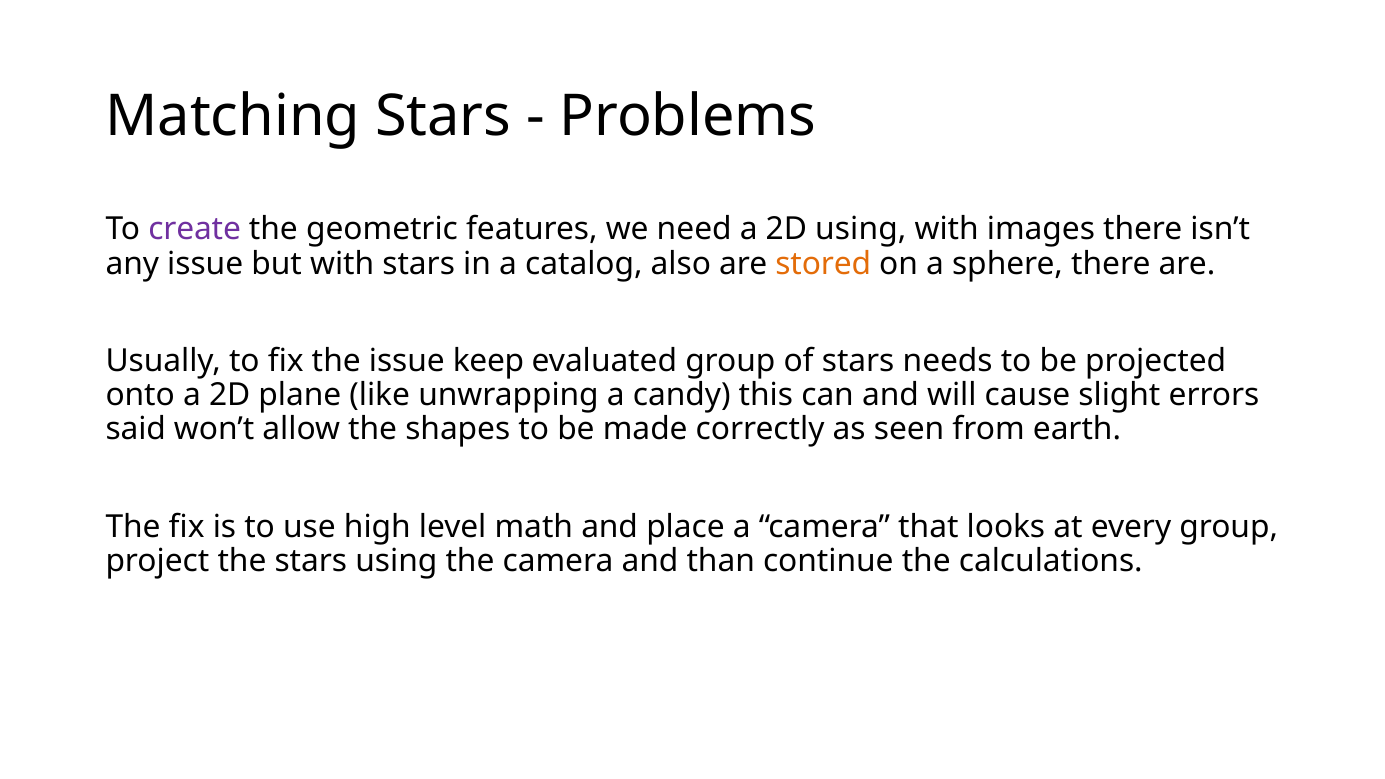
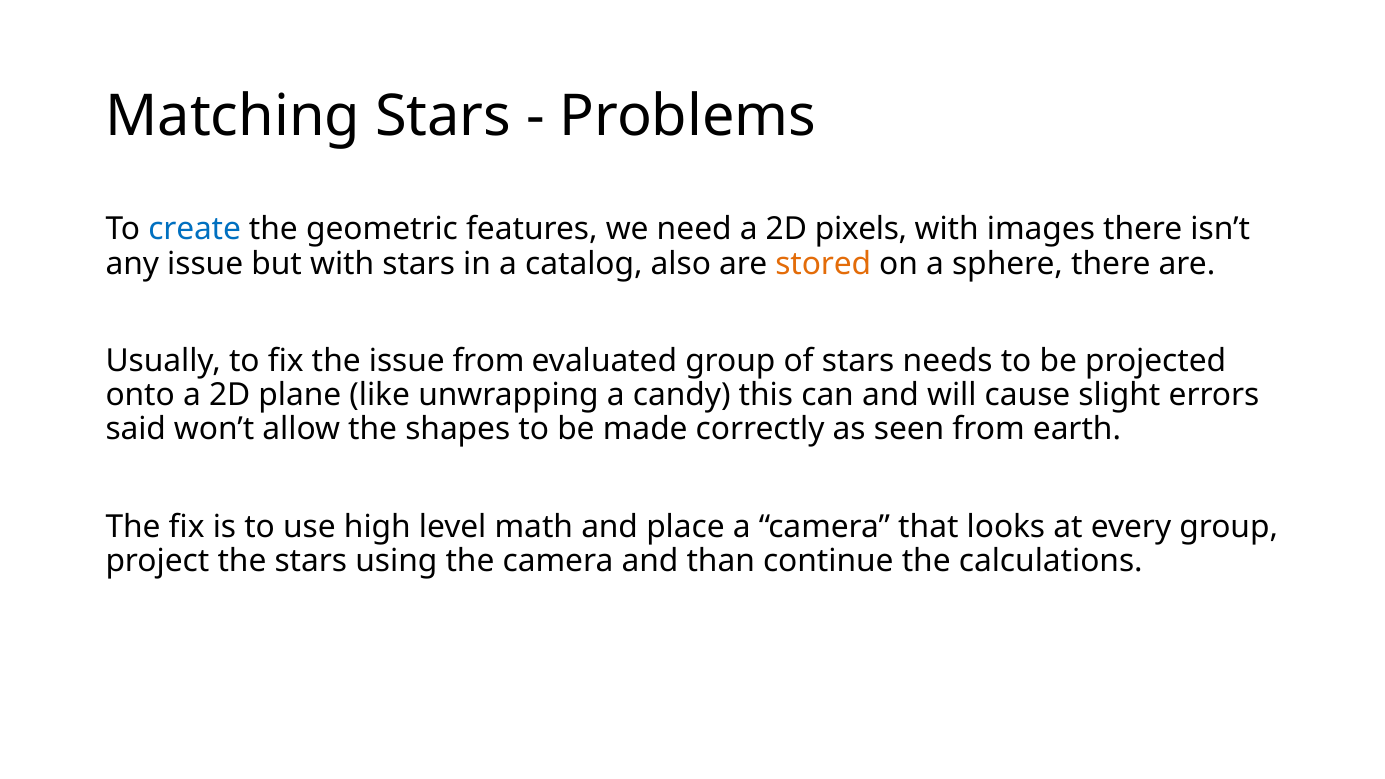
create colour: purple -> blue (195, 230)
2D using: using -> pixels (861, 230)
issue keep: keep -> from (488, 361)
